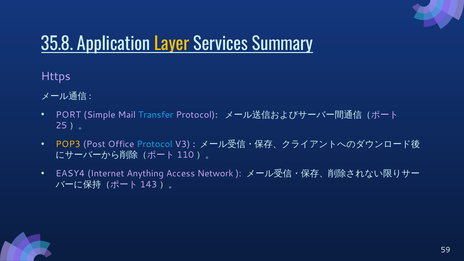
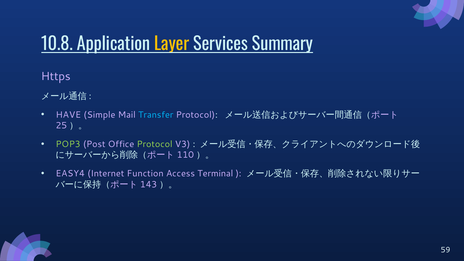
35.8: 35.8 -> 10.8 (57, 44)
PORT: PORT -> HAVE (68, 115)
POP3 colour: yellow -> light green (68, 144)
Protocol colour: light blue -> light green (155, 144)
Anything: Anything -> Function (145, 174)
Network: Network -> Terminal (215, 174)
